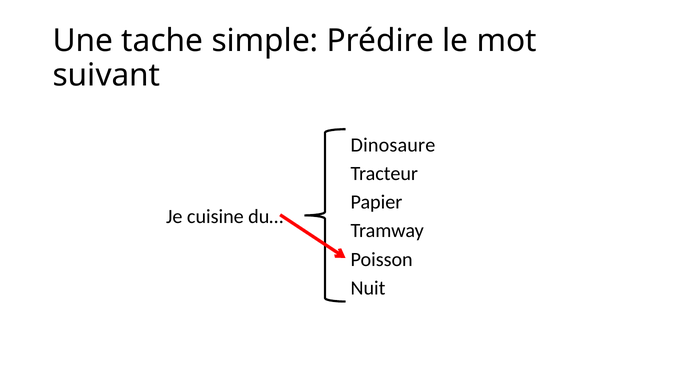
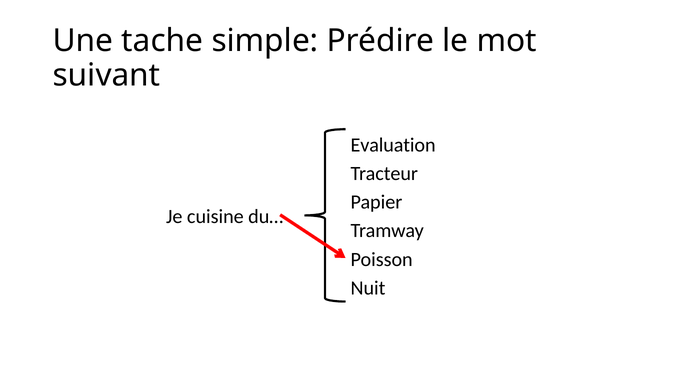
Dinosaure: Dinosaure -> Evaluation (393, 145)
